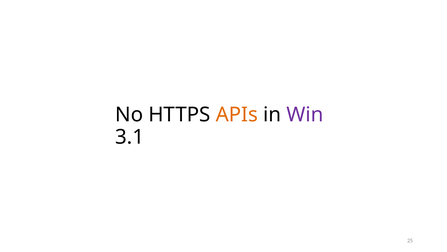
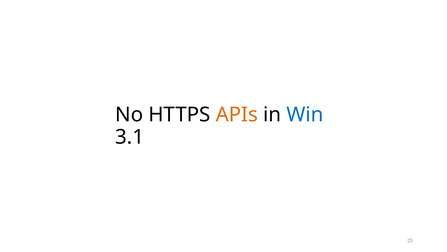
Win colour: purple -> blue (305, 115)
